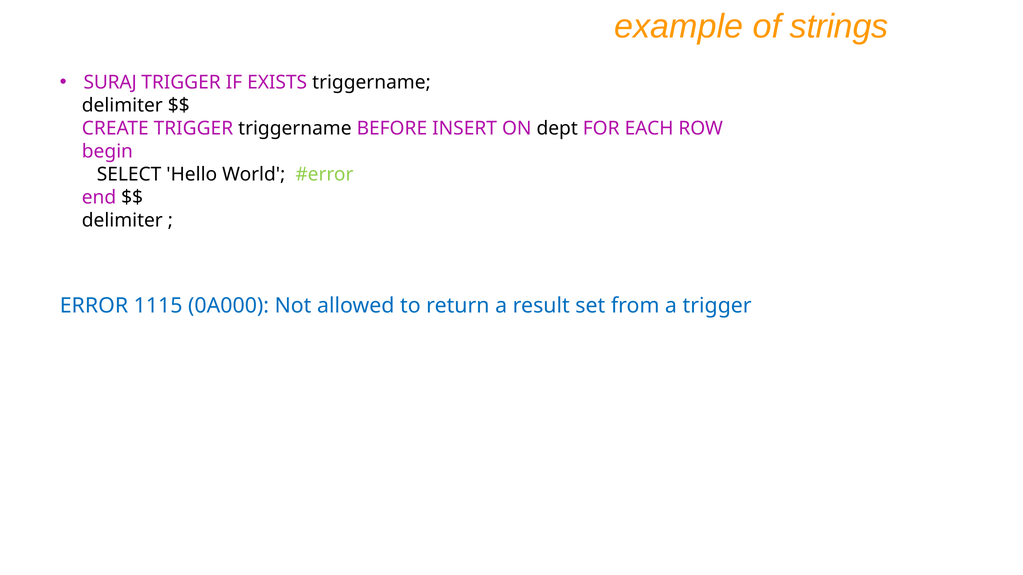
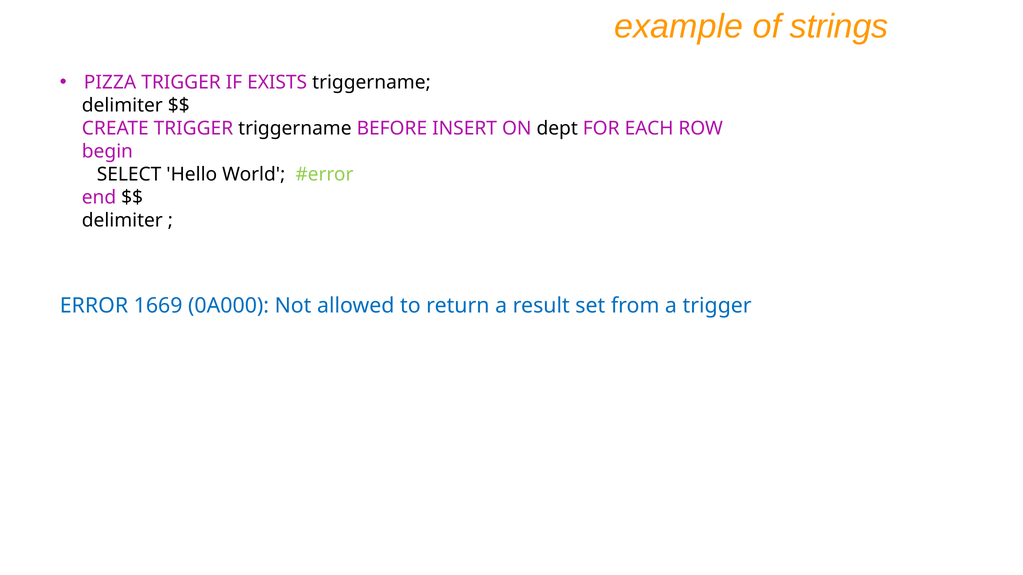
SURAJ: SURAJ -> PIZZA (110, 83)
1115: 1115 -> 1669 (158, 306)
